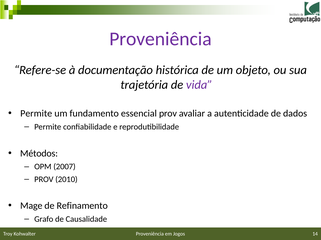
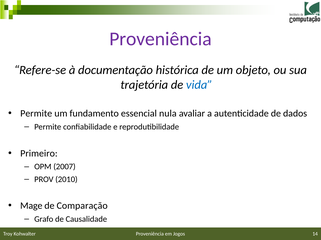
vida colour: purple -> blue (199, 85)
essencial prov: prov -> nula (168, 114)
Métodos: Métodos -> Primeiro (39, 154)
Refinamento: Refinamento -> Comparação (82, 206)
